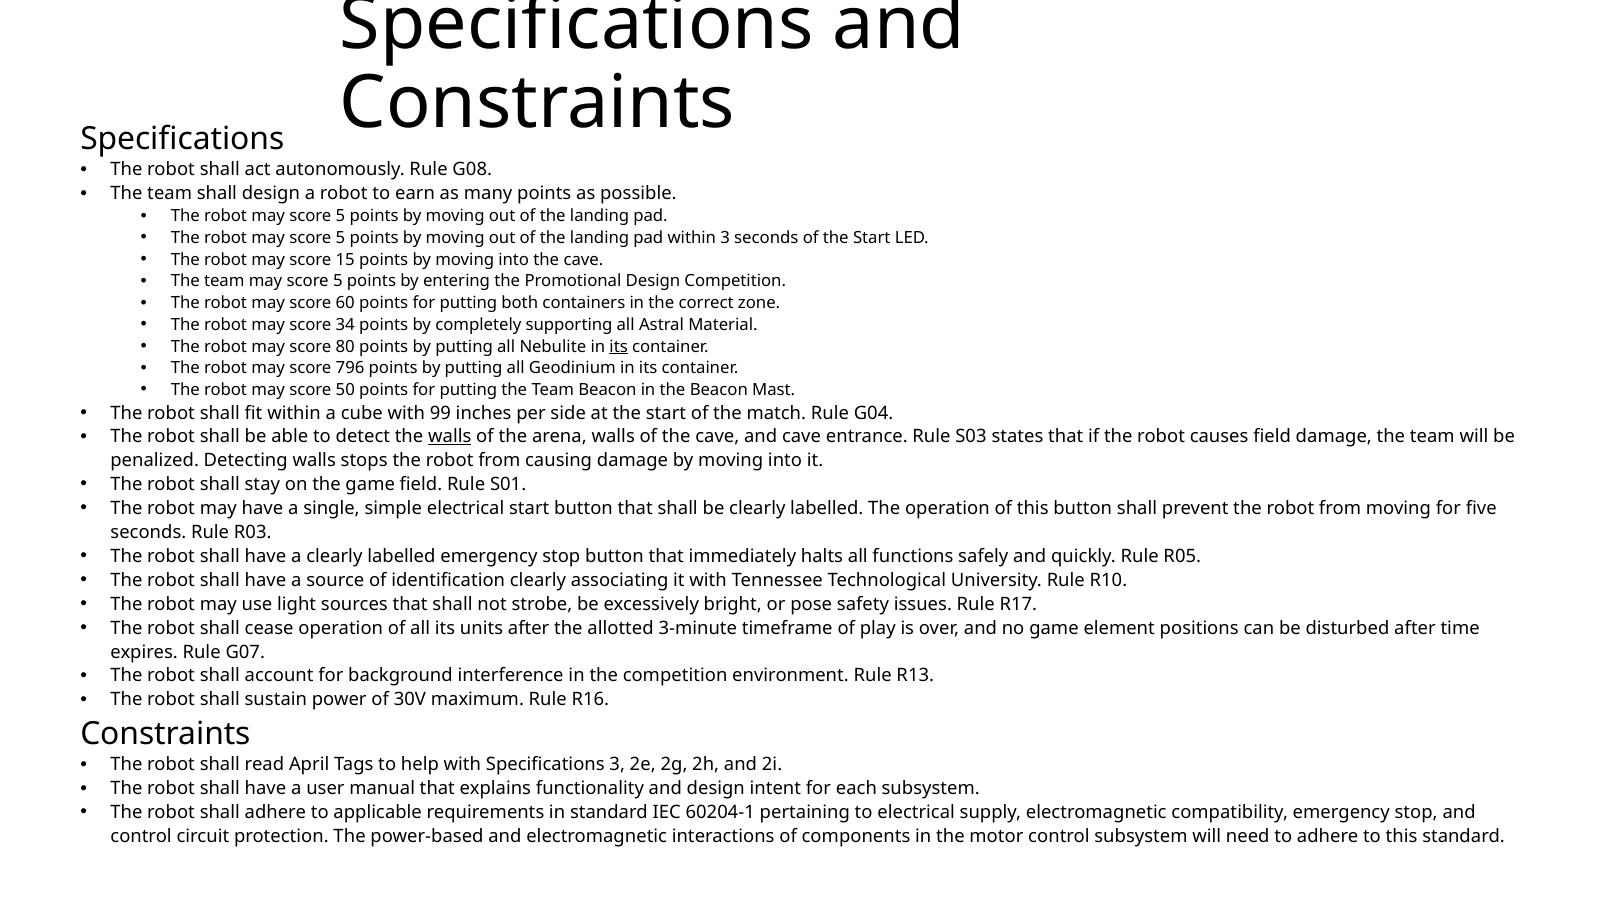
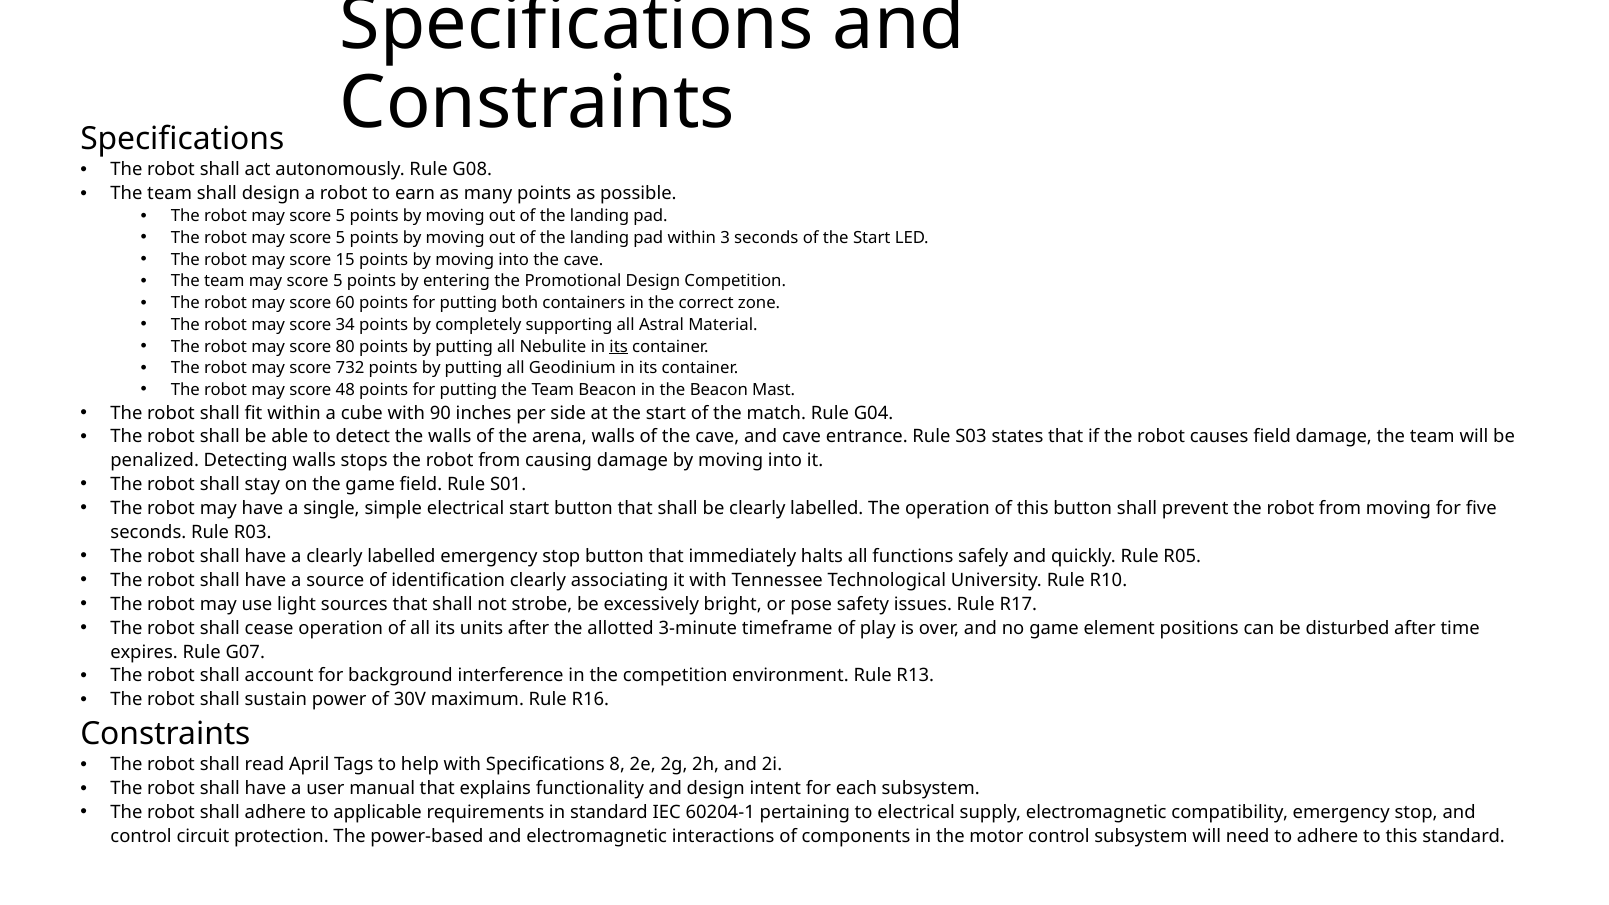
796: 796 -> 732 (350, 368)
50: 50 -> 48 (345, 390)
99: 99 -> 90 (440, 413)
walls underline: present -> none (450, 437)
Specifications 3: 3 -> 8 (617, 765)
